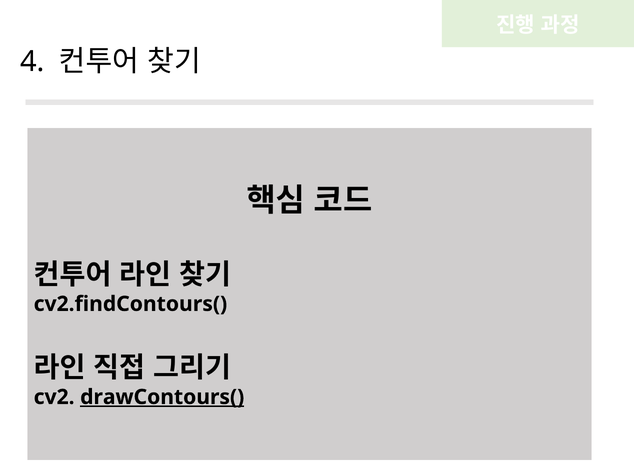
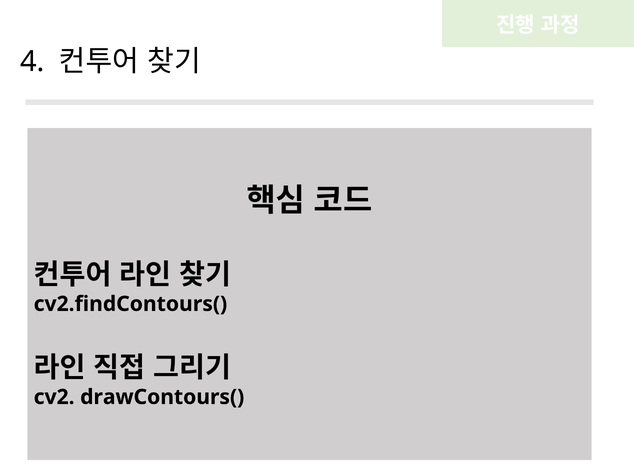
drawContours( underline: present -> none (162, 397)
